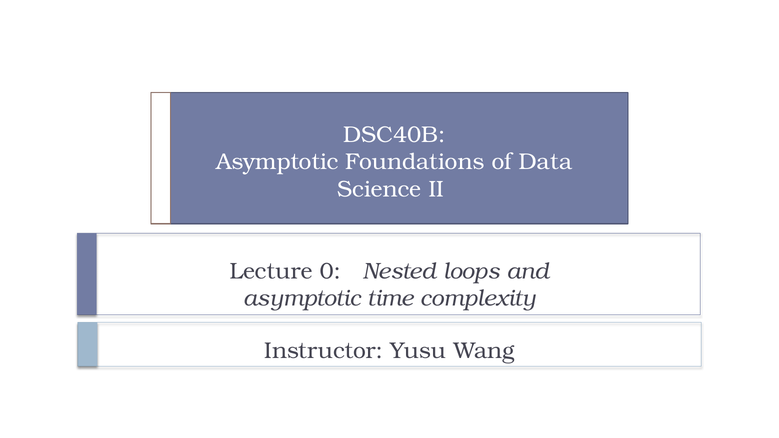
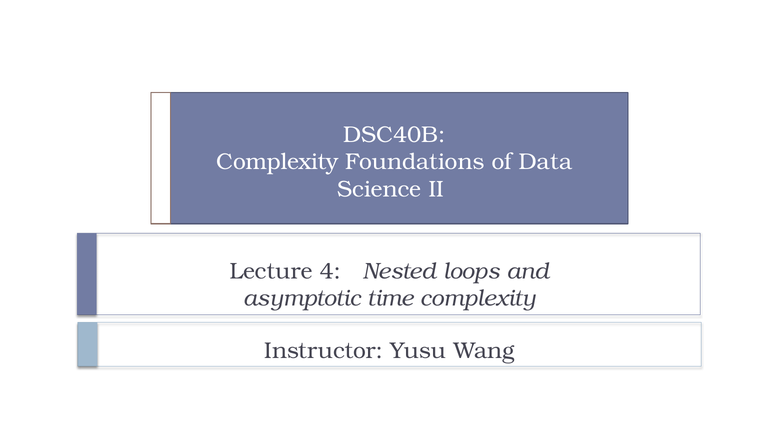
Asymptotic: Asymptotic -> Complexity (277, 162)
0: 0 -> 4 (330, 271)
